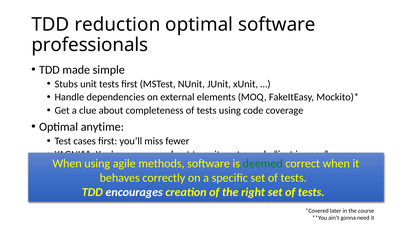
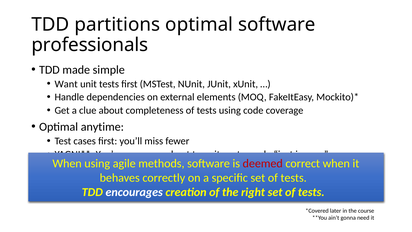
reduction: reduction -> partitions (117, 24)
Stubs: Stubs -> Want (66, 84)
deemed colour: green -> red (263, 163)
